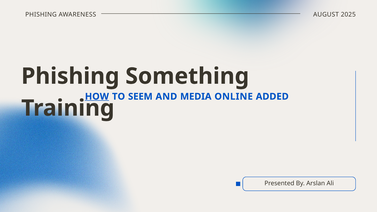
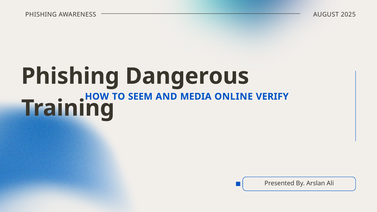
Something: Something -> Dangerous (187, 76)
HOW underline: present -> none (97, 97)
ADDED: ADDED -> VERIFY (272, 97)
